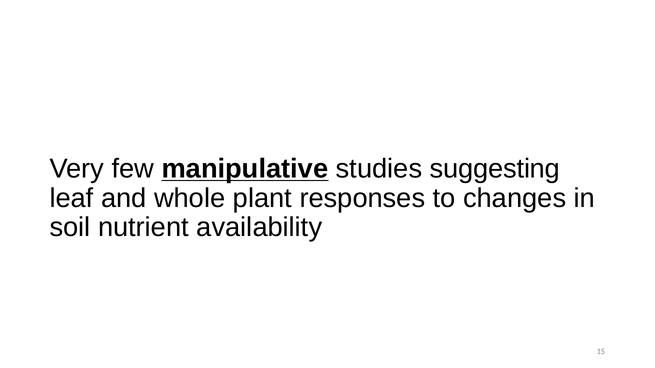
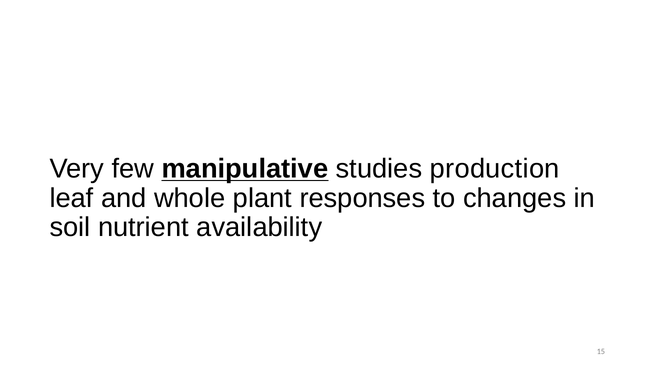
suggesting: suggesting -> production (495, 169)
